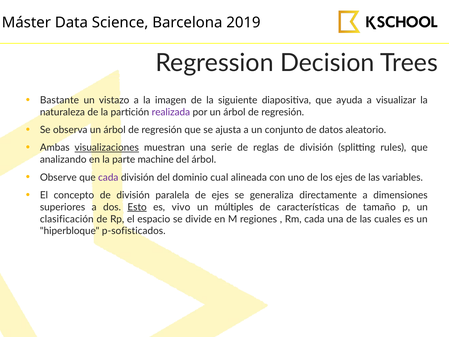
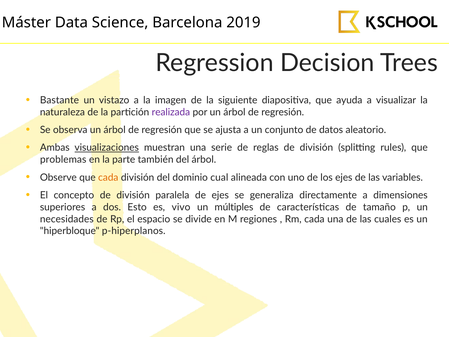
analizando: analizando -> problemas (63, 160)
machine: machine -> también (156, 160)
cada colour: purple -> orange (108, 177)
Esto underline: present -> none (137, 207)
clasificación: clasificación -> necesidades (67, 219)
p-sofisticados: p-sofisticados -> p-hiperplanos (134, 231)
